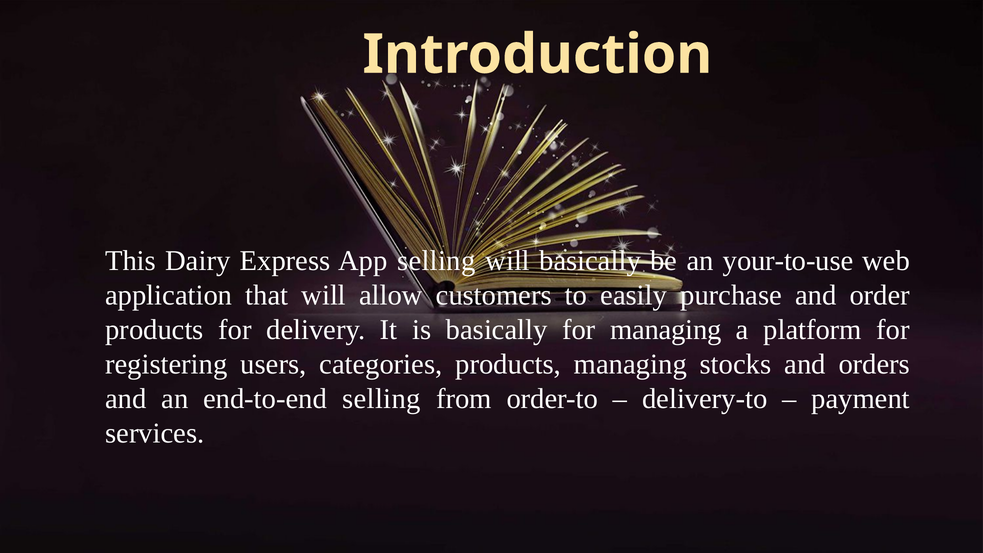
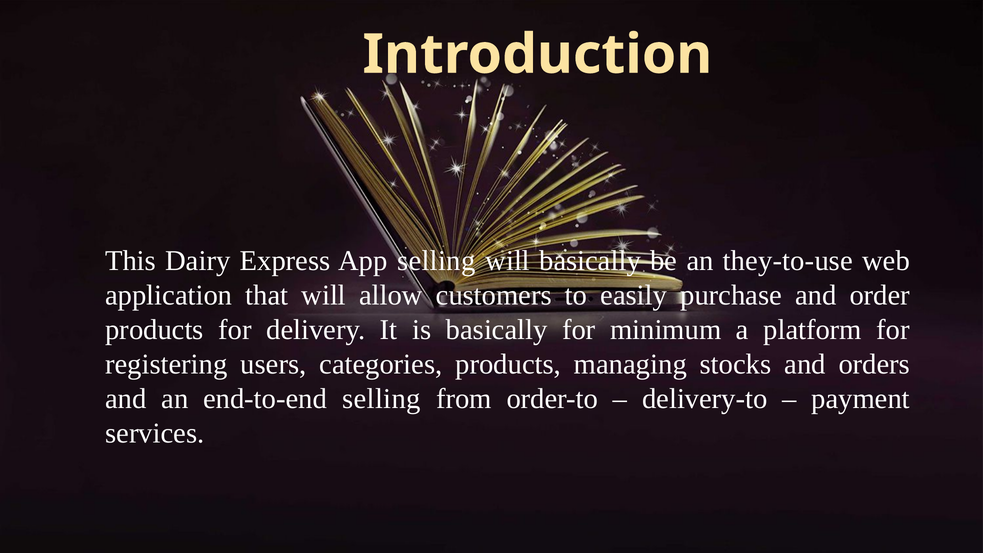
your-to-use: your-to-use -> they-to-use (788, 261)
for managing: managing -> minimum (666, 330)
